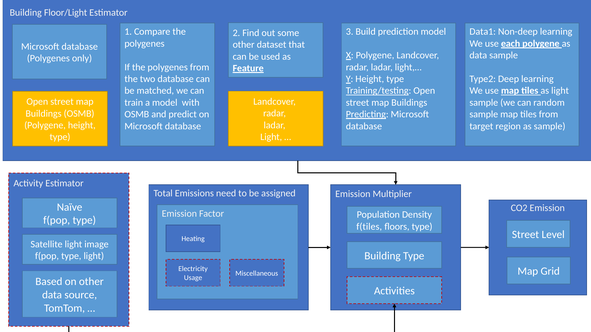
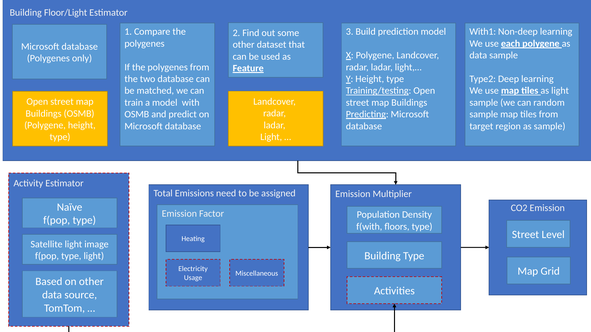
Data1: Data1 -> With1 (483, 32)
f(tiles: f(tiles -> f(with (369, 227)
